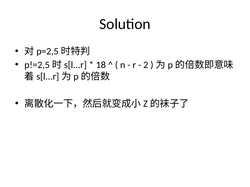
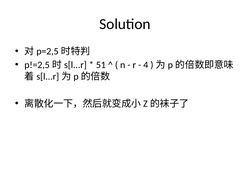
18: 18 -> 51 (101, 65)
2: 2 -> 4 (146, 65)
